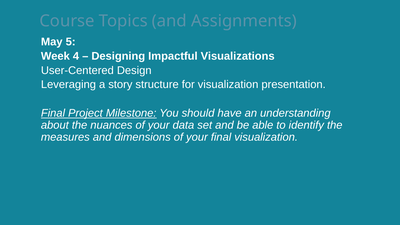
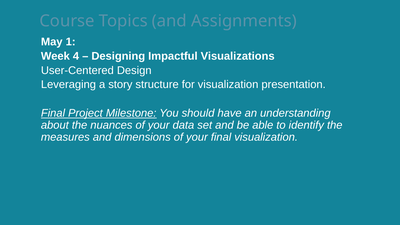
5: 5 -> 1 (71, 42)
